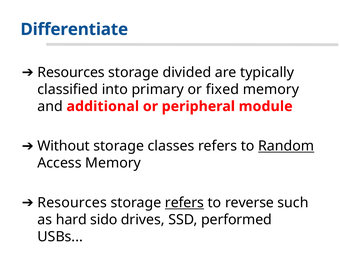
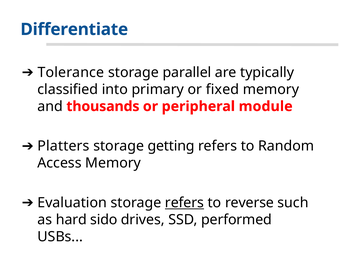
Resources: Resources -> Tolerance (71, 72)
divided: divided -> parallel (187, 72)
additional: additional -> thousands (103, 106)
Without: Without -> Platters (63, 146)
classes: classes -> getting (171, 146)
Random underline: present -> none (286, 146)
Resources: Resources -> Evaluation (72, 203)
